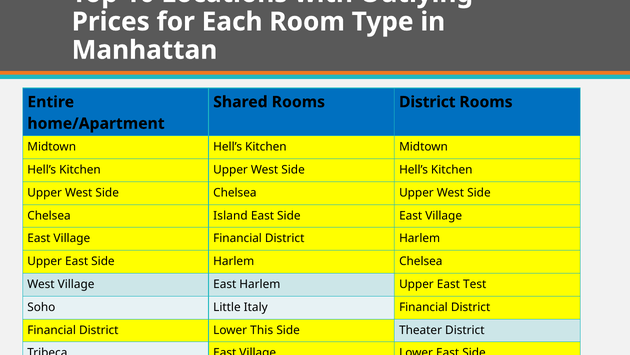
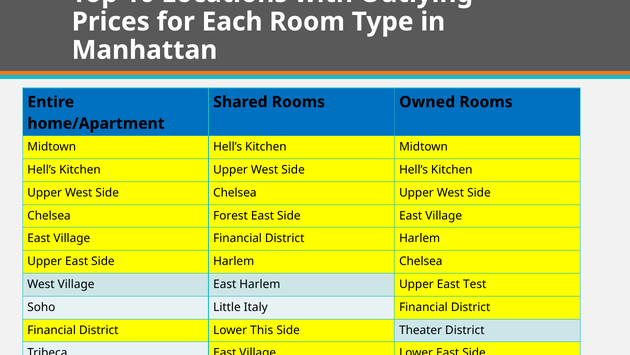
Rooms District: District -> Owned (427, 102)
Island: Island -> Forest (231, 215)
